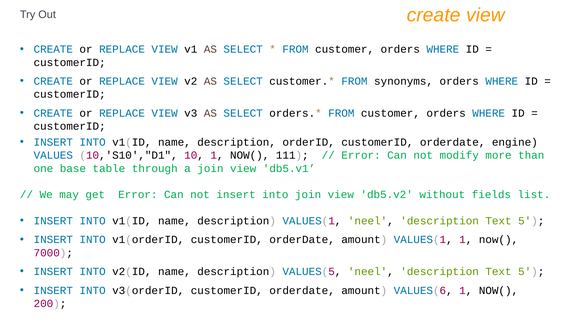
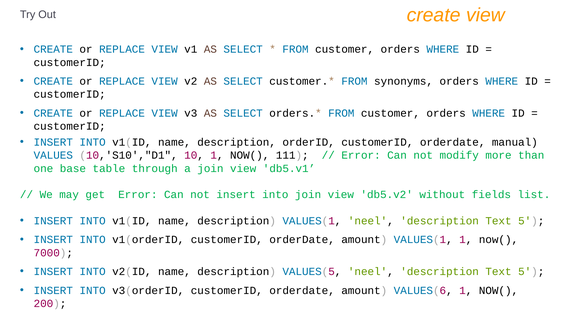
engine: engine -> manual (515, 142)
